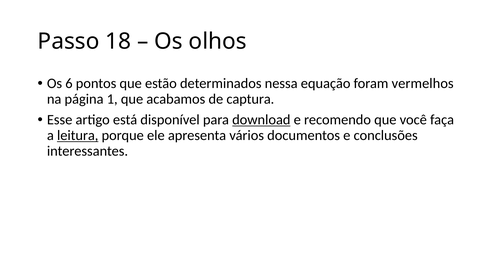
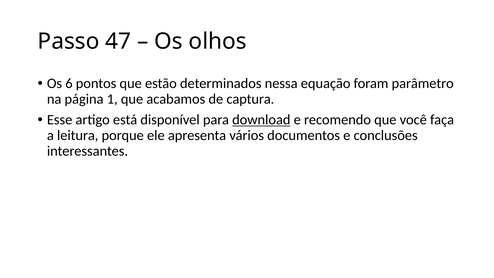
18: 18 -> 47 (118, 41)
vermelhos: vermelhos -> parâmetro (423, 84)
leitura underline: present -> none (78, 135)
